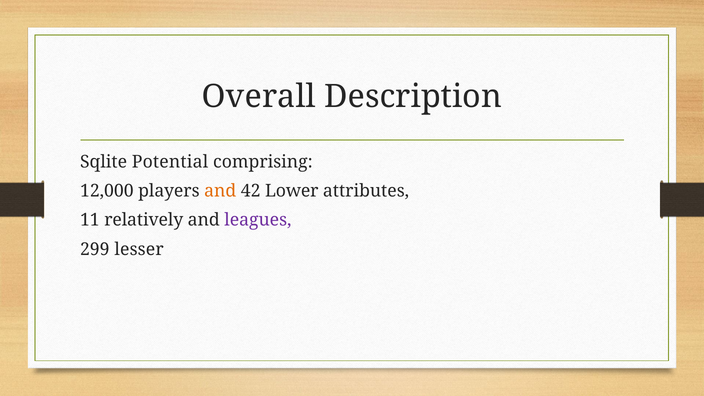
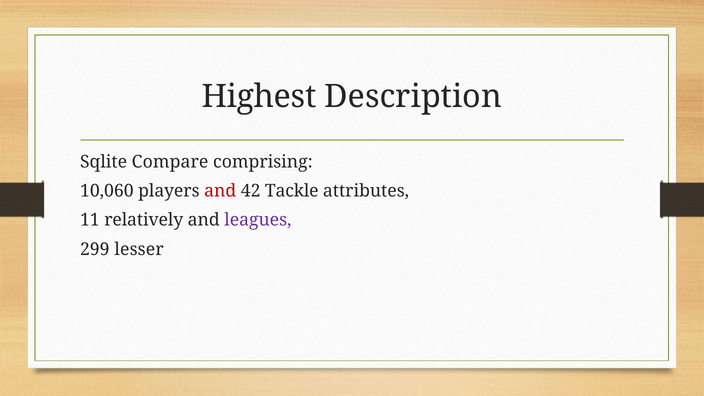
Overall: Overall -> Highest (259, 97)
Potential: Potential -> Compare (170, 162)
12,000: 12,000 -> 10,060 (107, 191)
and colour: orange -> red (220, 191)
Lower: Lower -> Tackle (292, 191)
